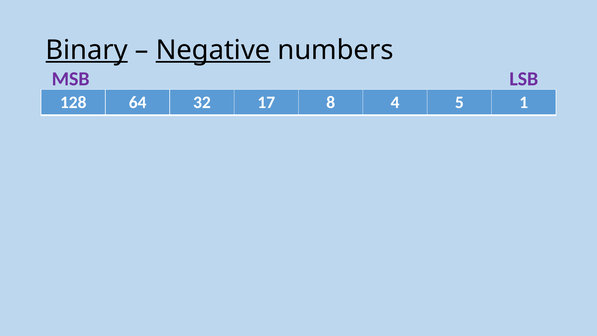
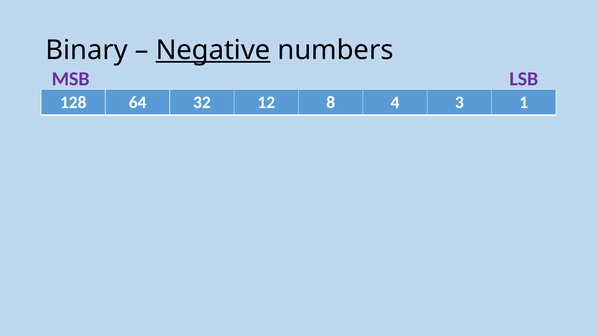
Binary underline: present -> none (87, 50)
17: 17 -> 12 (266, 102)
5: 5 -> 3 (459, 102)
